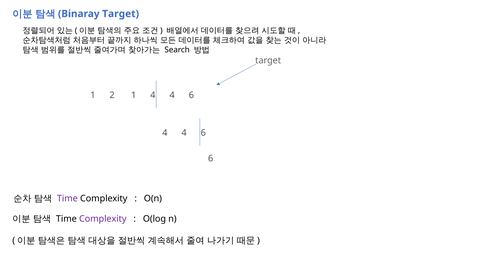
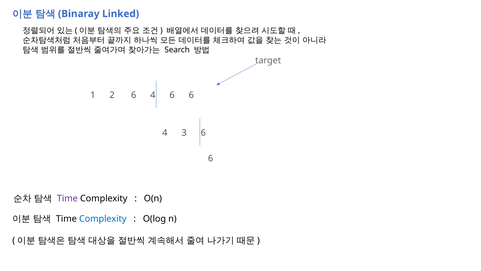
Target: Target -> Linked (121, 14)
2 1: 1 -> 6 (134, 95)
4: 4 -> 6 (172, 95)
4: 4 -> 3 (184, 133)
Complexity colour: purple -> blue (103, 218)
